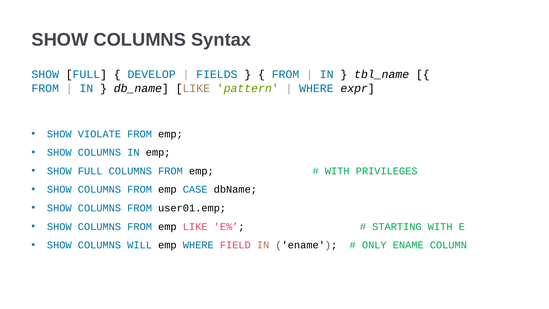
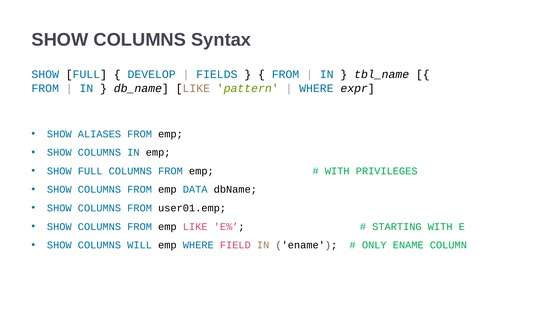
VIOLATE: VIOLATE -> ALIASES (99, 134)
CASE: CASE -> DATA (195, 189)
